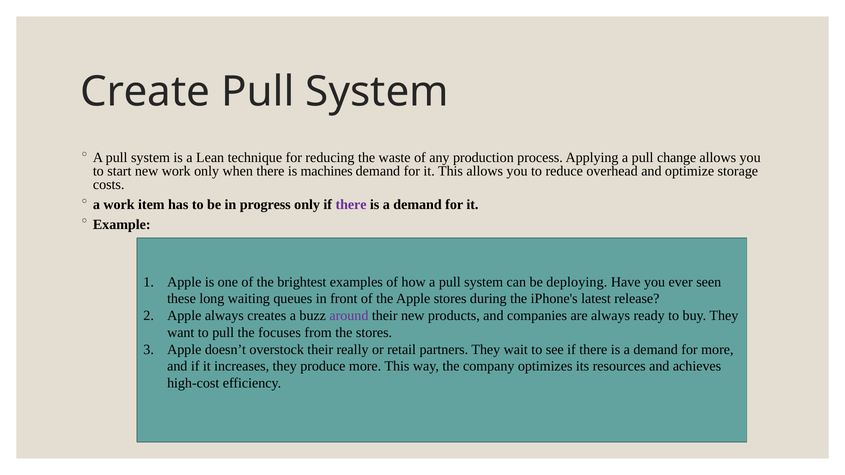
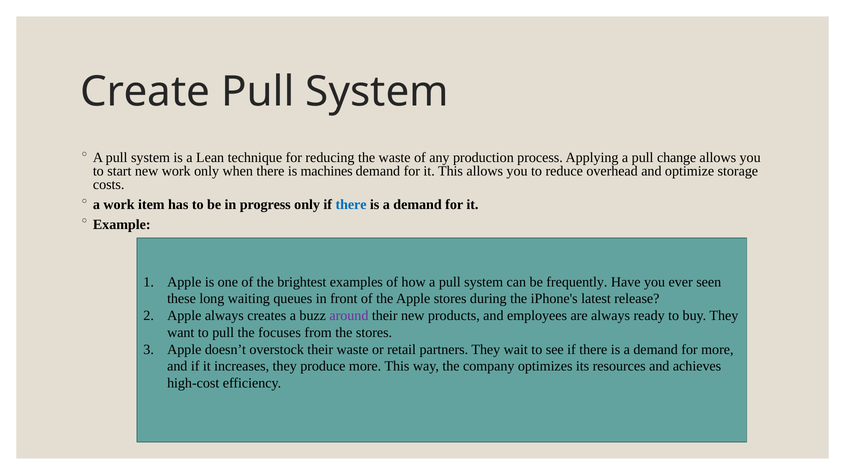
there colour: purple -> blue (351, 205)
deploying: deploying -> frequently (577, 282)
companies: companies -> employees (537, 316)
their really: really -> waste (353, 350)
